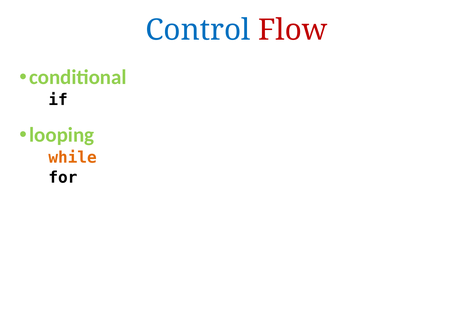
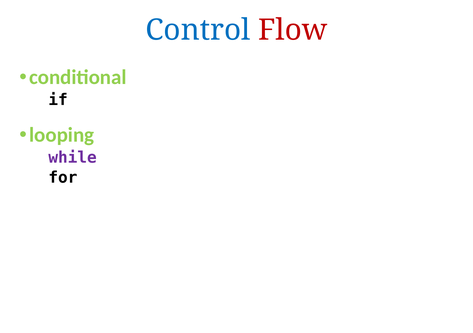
while colour: orange -> purple (73, 158)
